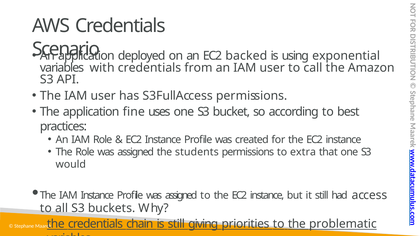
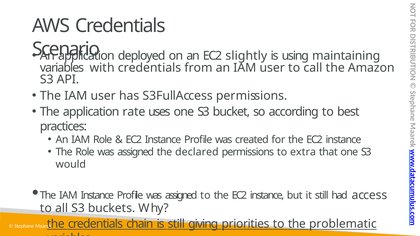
backed: backed -> slightly (246, 56)
exponential: exponential -> maintaining (346, 56)
fine: fine -> rate (134, 112)
students: students -> declared (197, 152)
